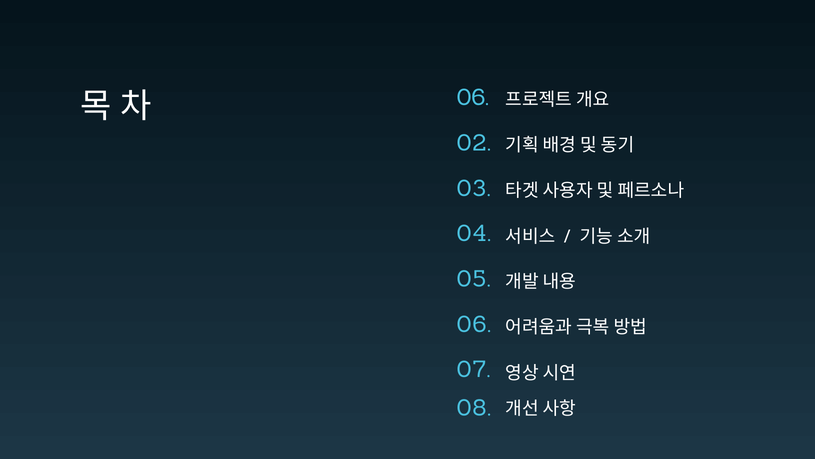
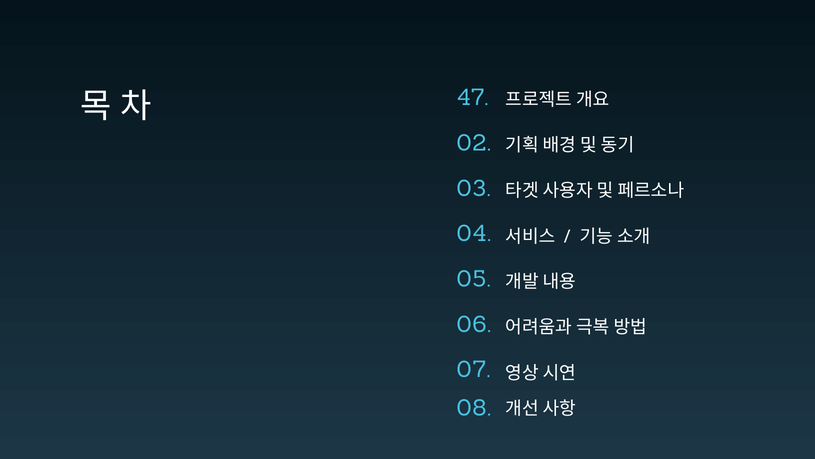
06: 06 -> 47 (473, 98)
